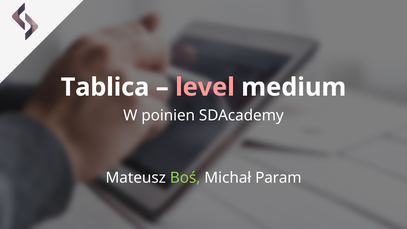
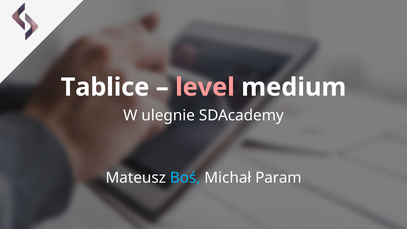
Tablica: Tablica -> Tablice (105, 87)
poinien: poinien -> ulegnie (168, 115)
Boś colour: light green -> light blue (185, 178)
